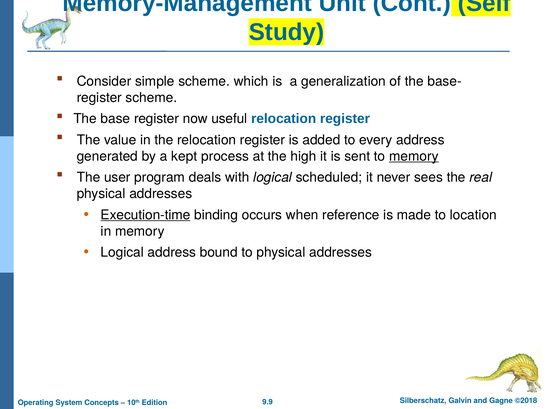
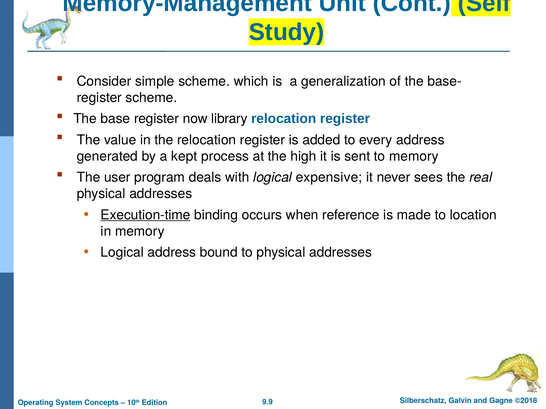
useful: useful -> library (229, 119)
memory underline: present -> none (414, 156)
scheduled: scheduled -> expensive (329, 178)
